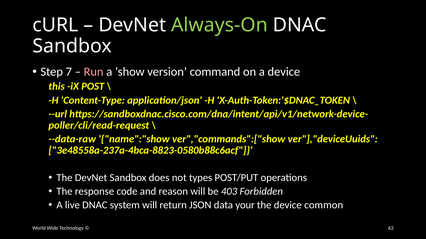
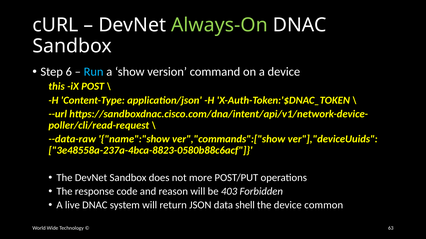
7: 7 -> 6 (69, 72)
Run colour: pink -> light blue (94, 72)
types: types -> more (201, 178)
your: your -> shell (245, 206)
